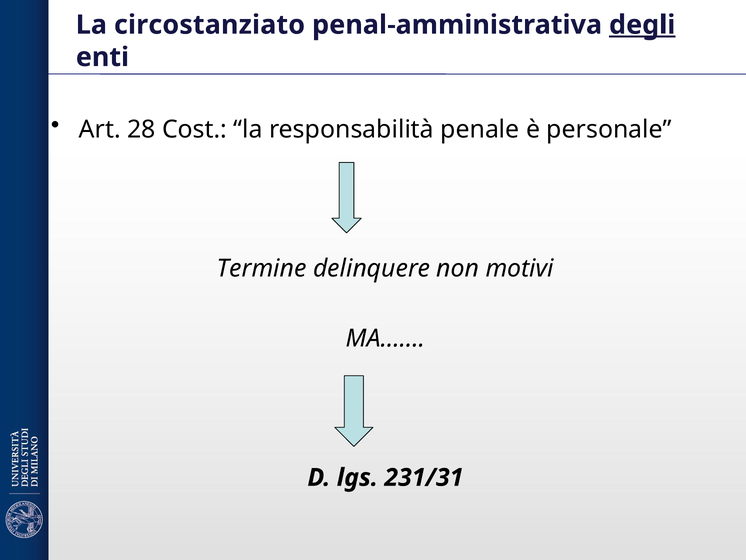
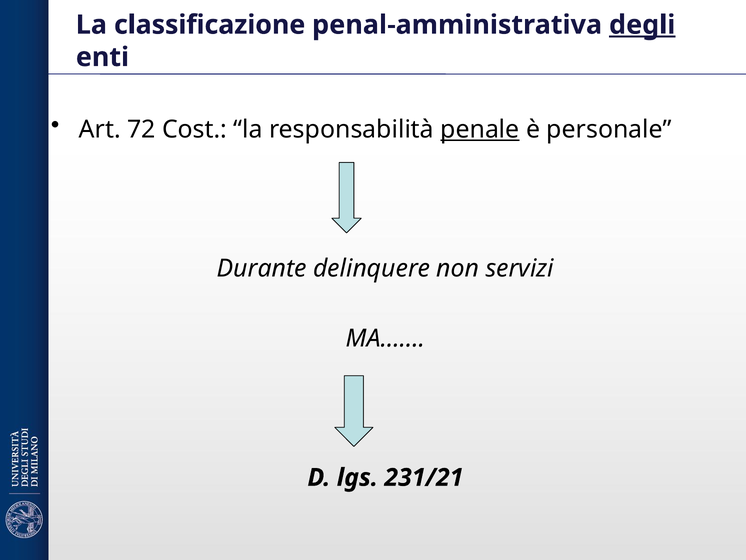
circostanziato: circostanziato -> classificazione (210, 25)
28: 28 -> 72 (141, 129)
penale underline: none -> present (480, 129)
Termine: Termine -> Durante (262, 268)
motivi: motivi -> servizi (520, 268)
231/31: 231/31 -> 231/21 (424, 477)
